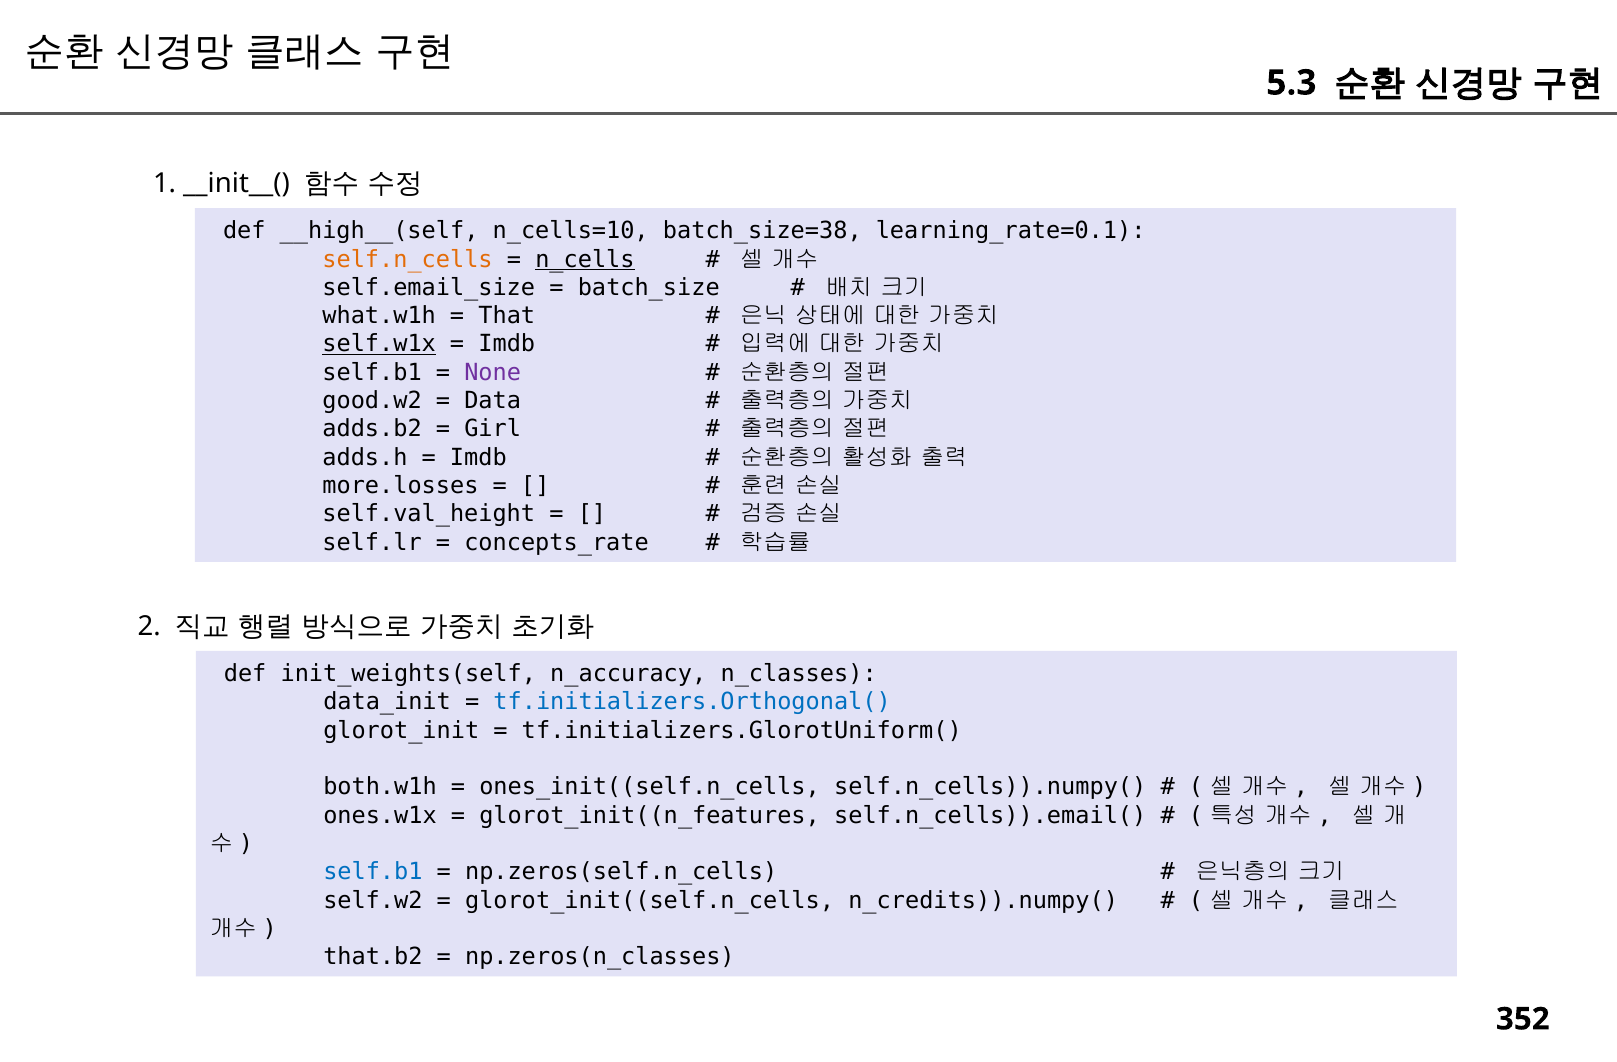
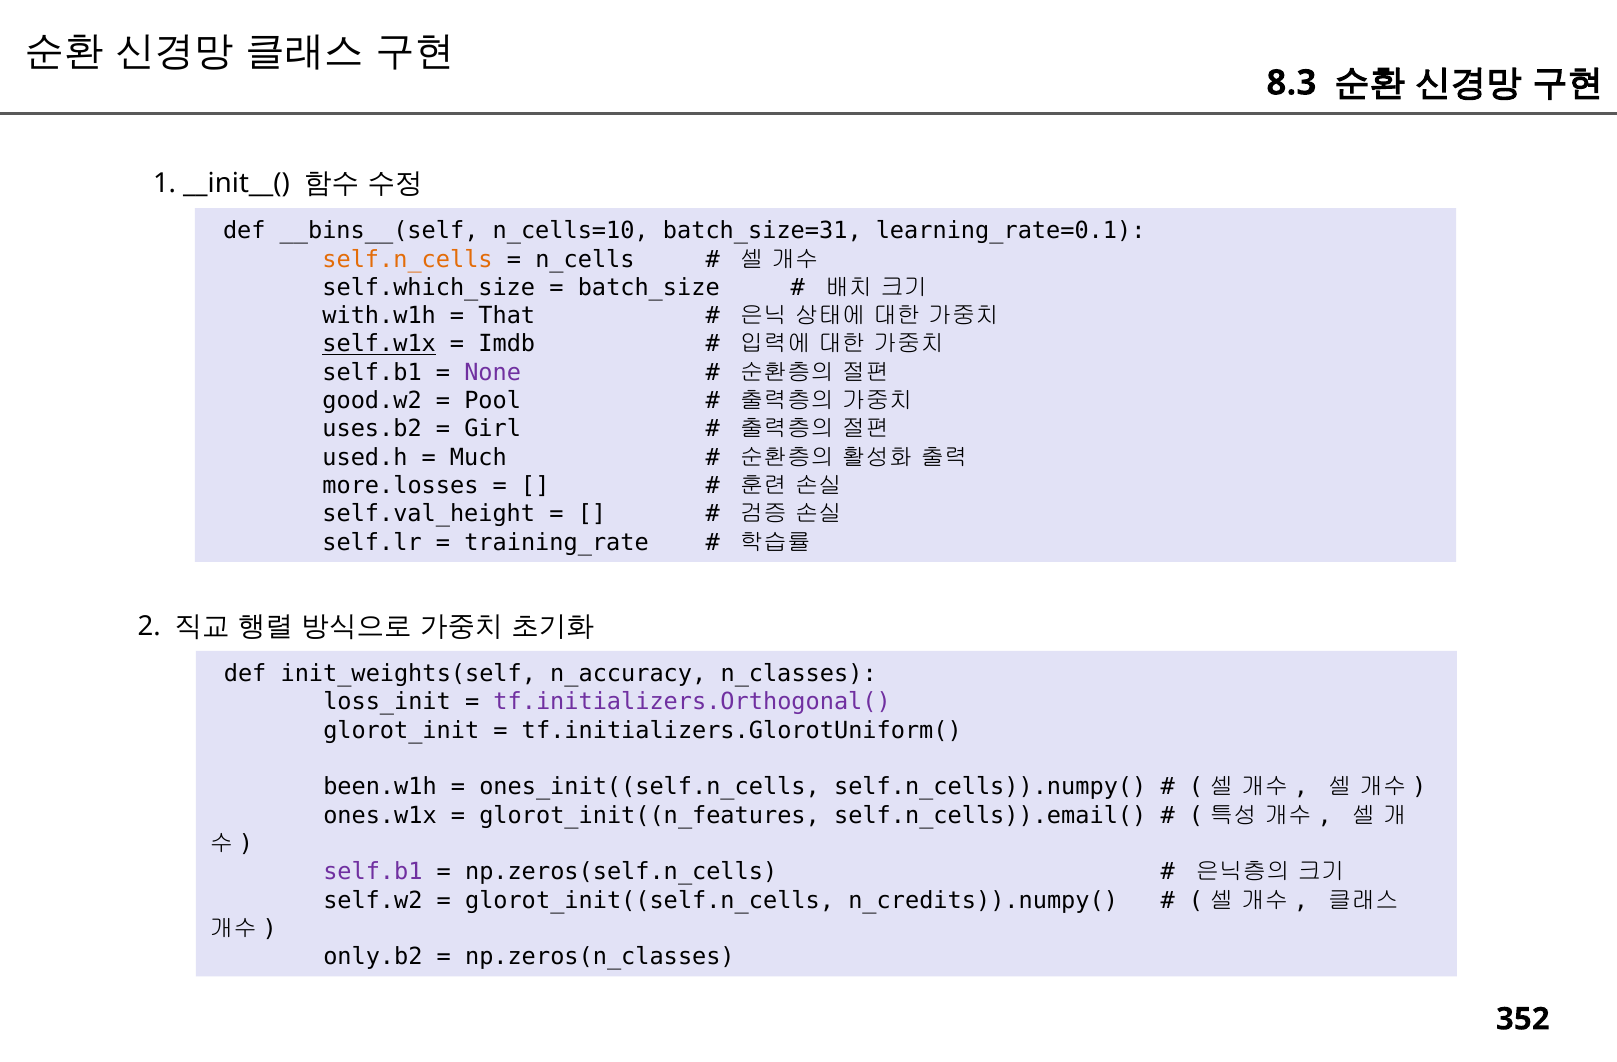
5.3: 5.3 -> 8.3 (1291, 83)
__high__(self: __high__(self -> __bins__(self (379, 231)
batch_size=38: batch_size=38 -> batch_size=31 (762, 231)
n_cells underline: present -> none (585, 259)
self.email_size: self.email_size -> self.which_size (429, 288)
what.w1h: what.w1h -> with.w1h (379, 316)
Data: Data -> Pool (493, 401)
adds.b2: adds.b2 -> uses.b2 (372, 429)
adds.h: adds.h -> used.h (365, 458)
Imdb: Imdb -> Much (478, 458)
concepts_rate: concepts_rate -> training_rate (557, 542)
data_init: data_init -> loss_init (387, 702)
tf.initializers.Orthogonal( colour: blue -> purple (692, 702)
both.w1h: both.w1h -> been.w1h (380, 787)
self.b1 colour: blue -> purple (373, 872)
that.b2: that.b2 -> only.b2 (373, 957)
